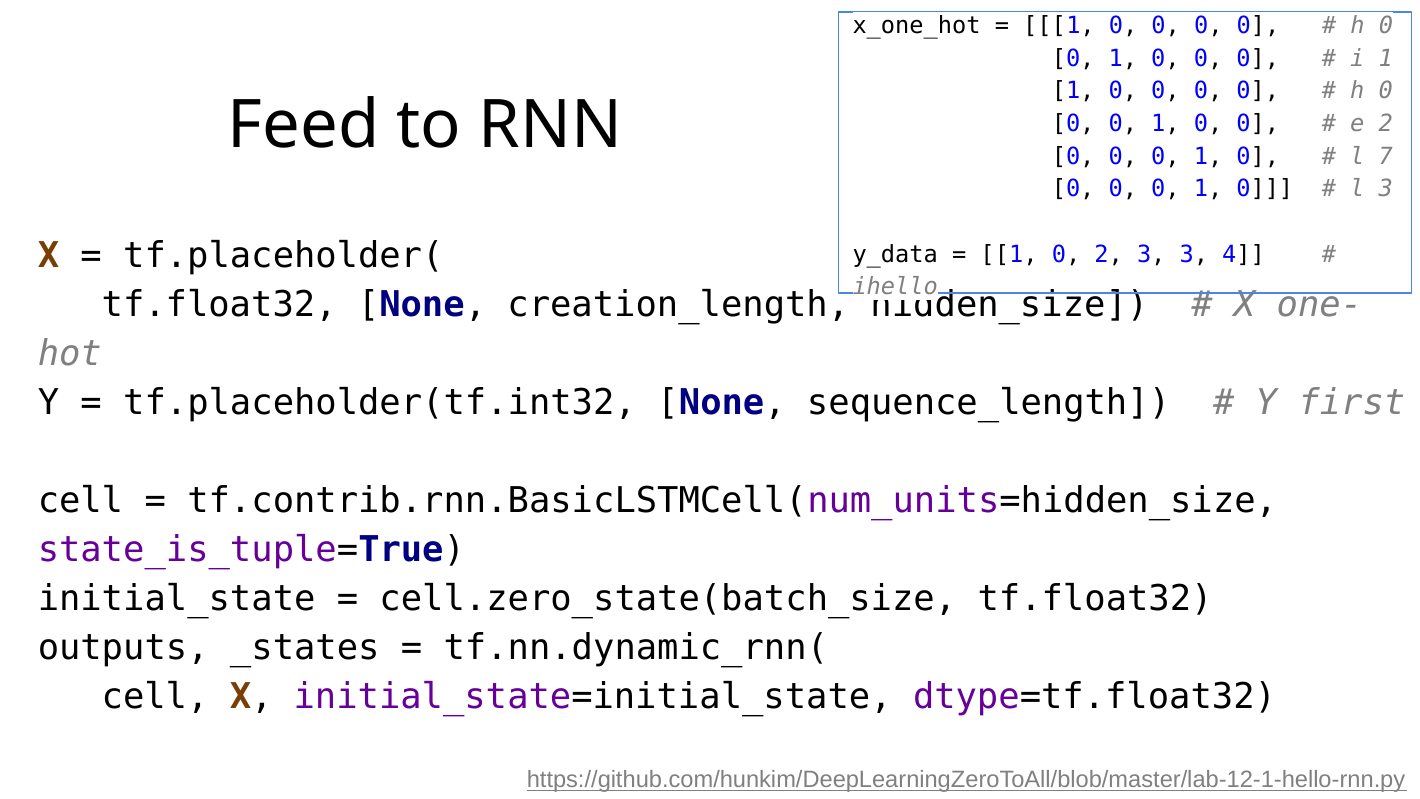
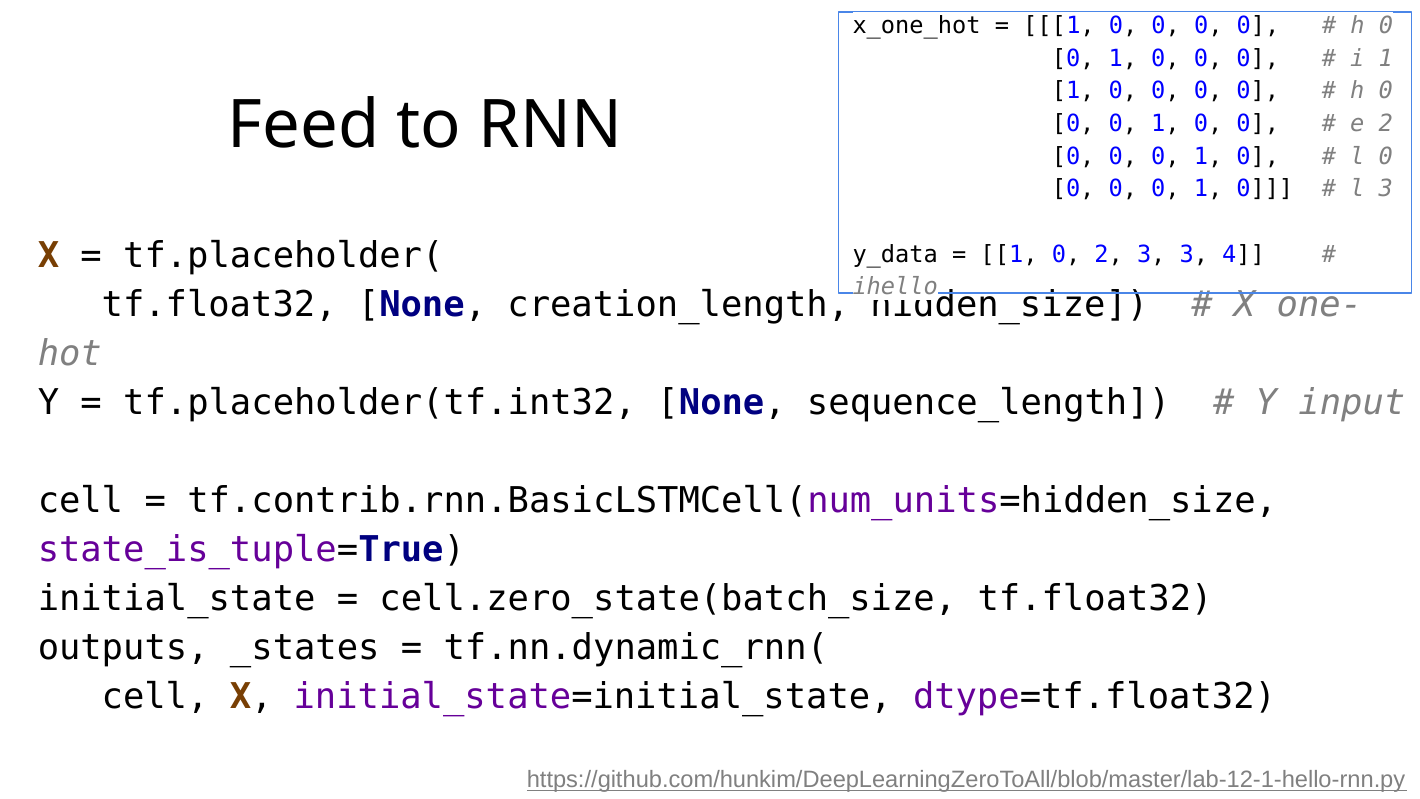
l 7: 7 -> 0 (1386, 156)
first: first -> input (1352, 403)
